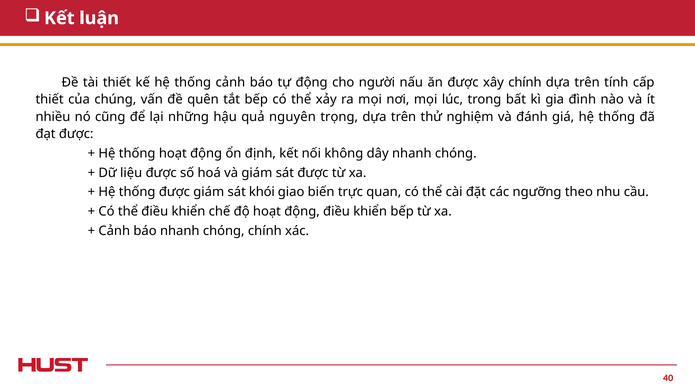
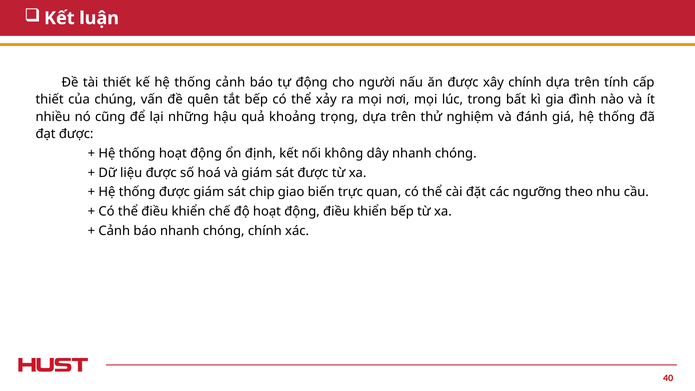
nguyên: nguyên -> khoảng (292, 117)
khói: khói -> chip (262, 192)
